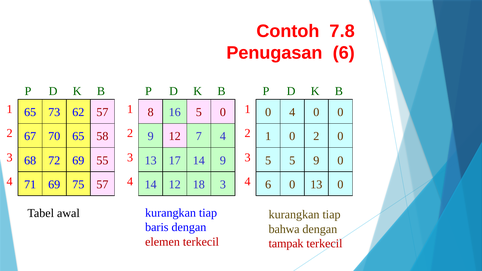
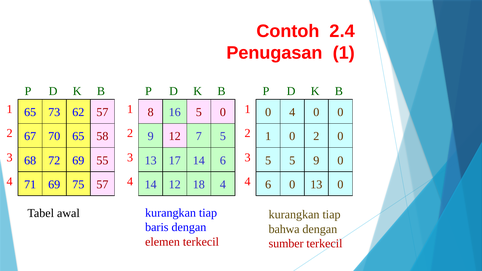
7.8: 7.8 -> 2.4 (342, 31)
Penugasan 6: 6 -> 1 (344, 53)
4: 4 -> 5 (223, 136)
17 9: 9 -> 6 (223, 160)
12 3: 3 -> 4 (223, 185)
tampak: tampak -> sumber (286, 244)
